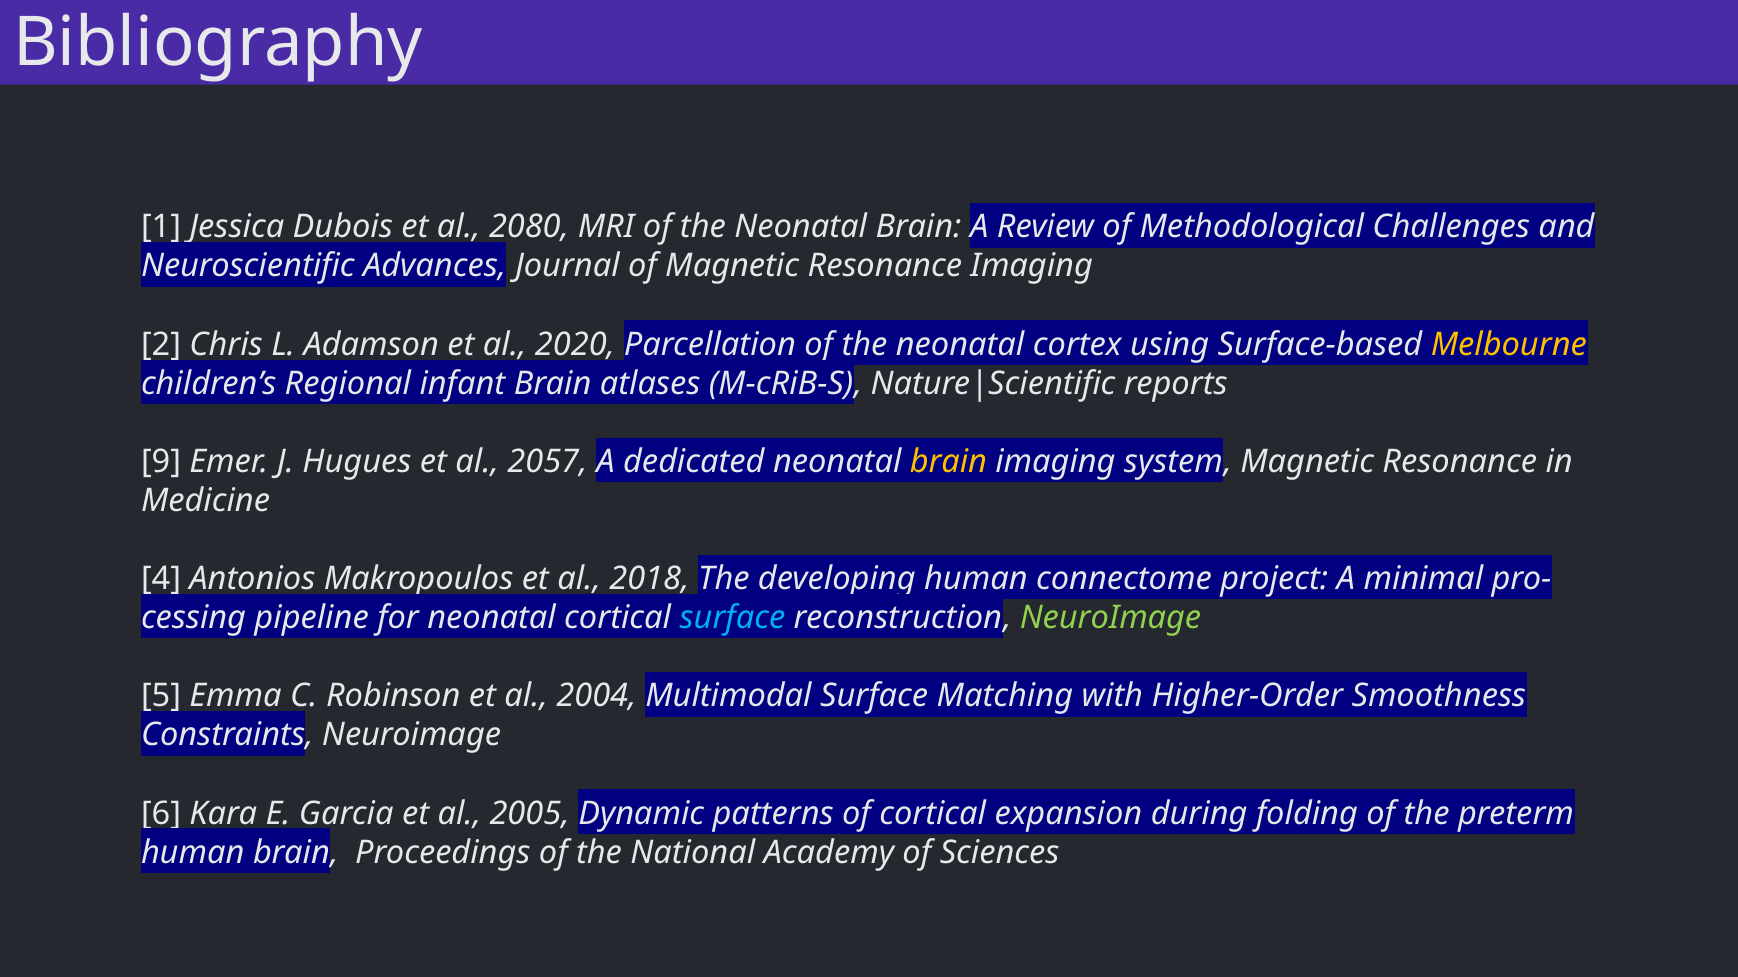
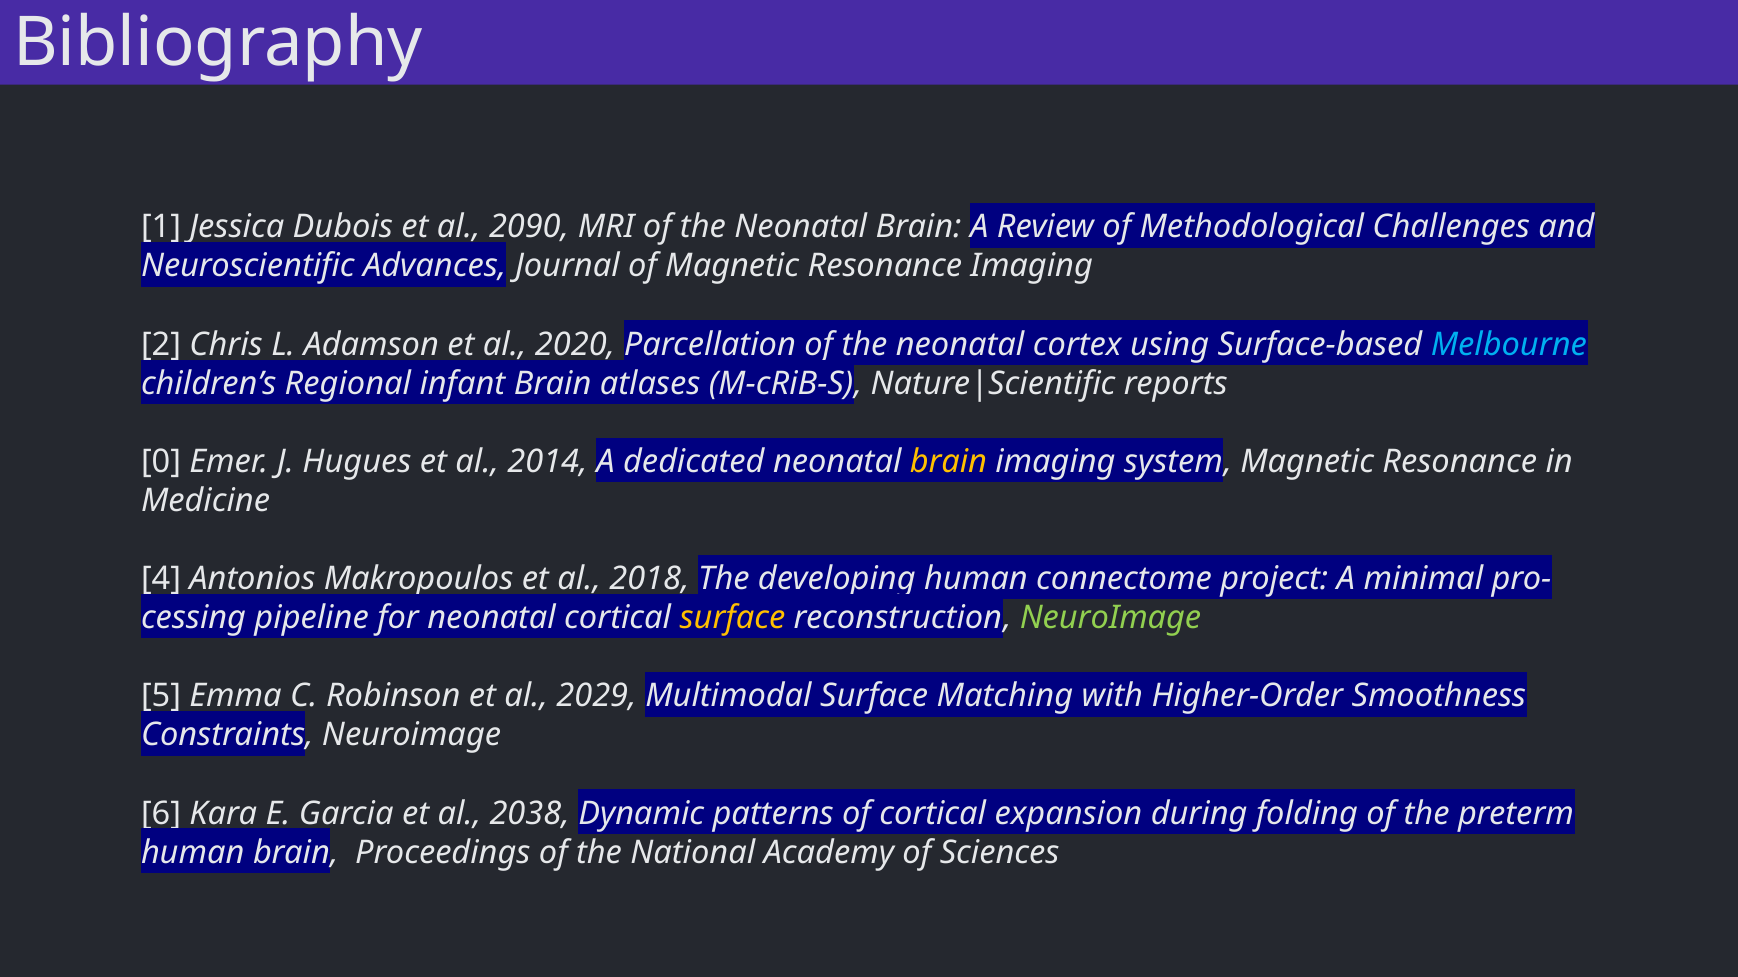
2080: 2080 -> 2090 (529, 227)
Melbourne colour: yellow -> light blue (1509, 345)
9: 9 -> 0 (161, 462)
2057: 2057 -> 2014 (547, 462)
surface colour: light blue -> yellow (732, 618)
2004: 2004 -> 2029 (596, 697)
2005: 2005 -> 2038 (530, 814)
